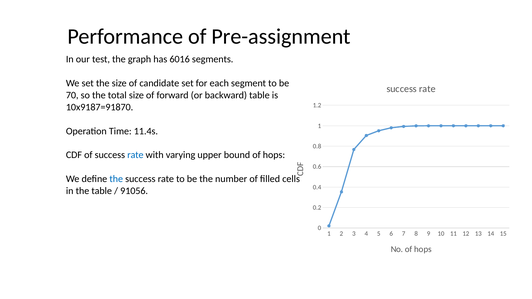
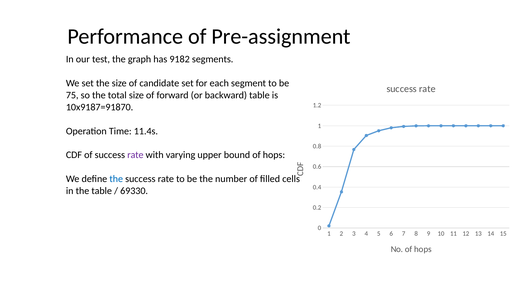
6016: 6016 -> 9182 (180, 59)
70: 70 -> 75 (72, 95)
rate colour: blue -> purple (135, 155)
91056: 91056 -> 69330 (134, 191)
